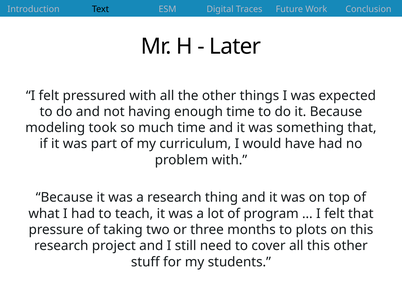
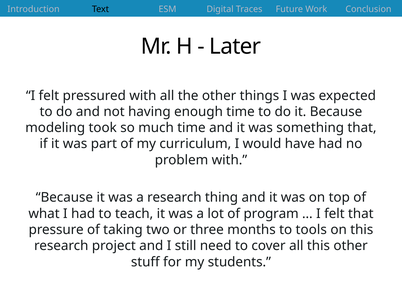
plots: plots -> tools (311, 229)
